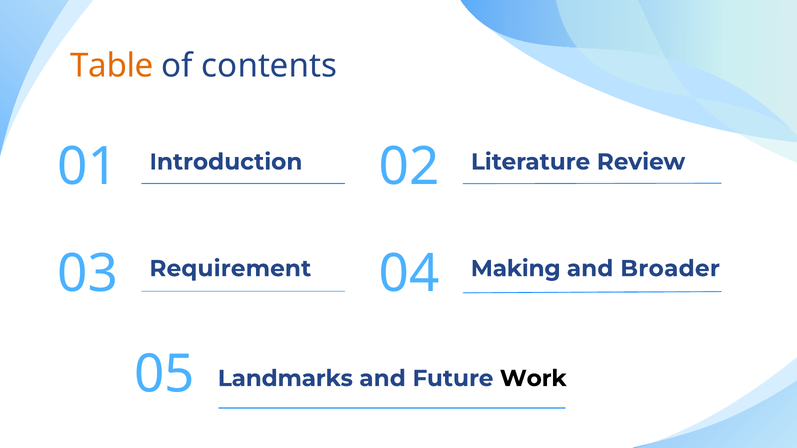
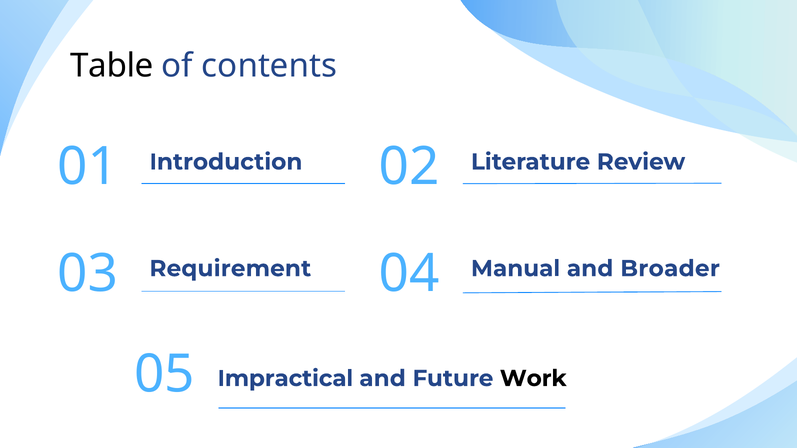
Table colour: orange -> black (112, 66)
Making: Making -> Manual (516, 269)
Landmarks: Landmarks -> Impractical (285, 379)
